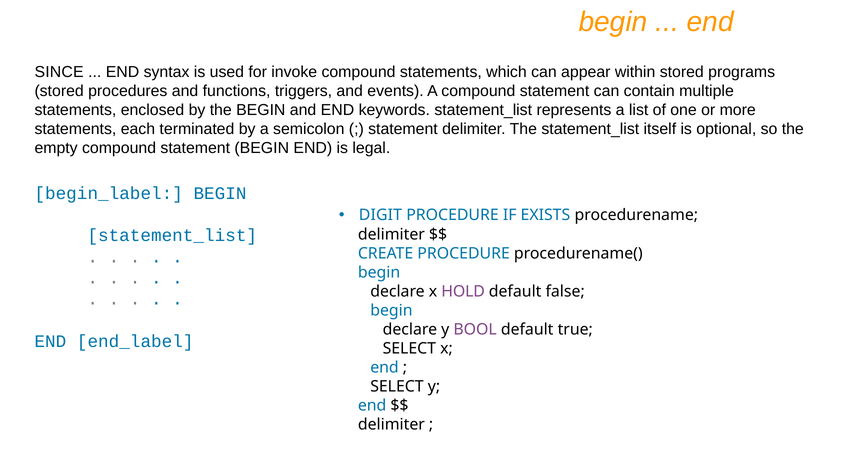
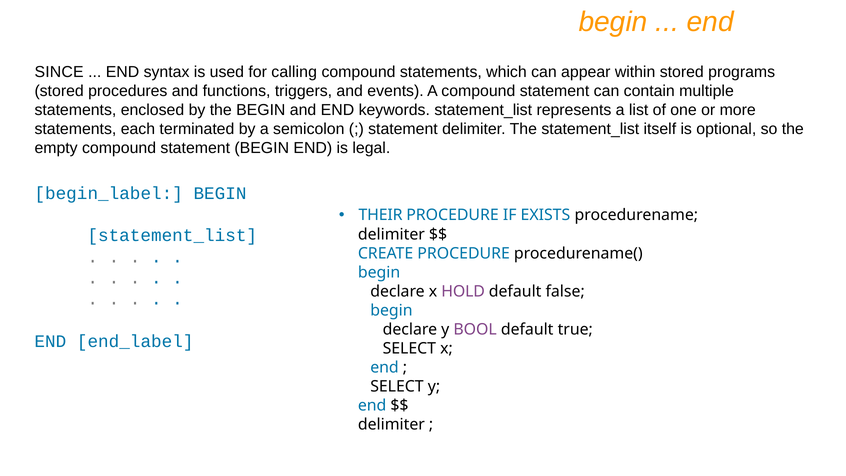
invoke: invoke -> calling (294, 72)
DIGIT: DIGIT -> THEIR (381, 215)
